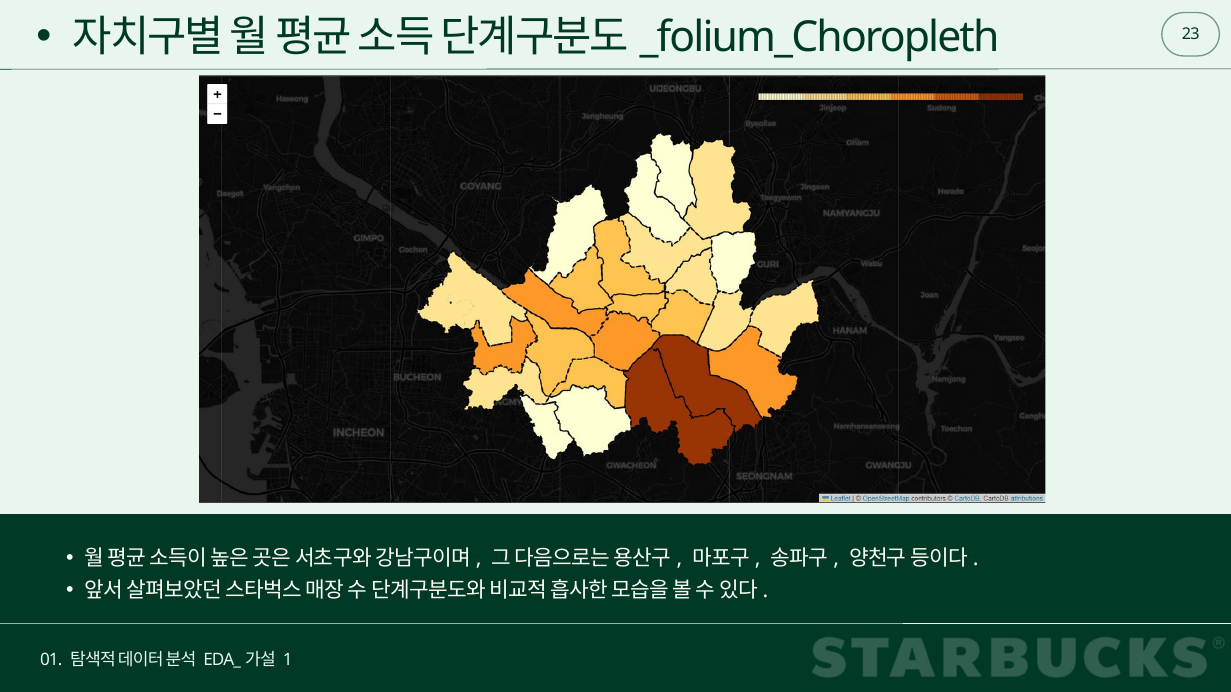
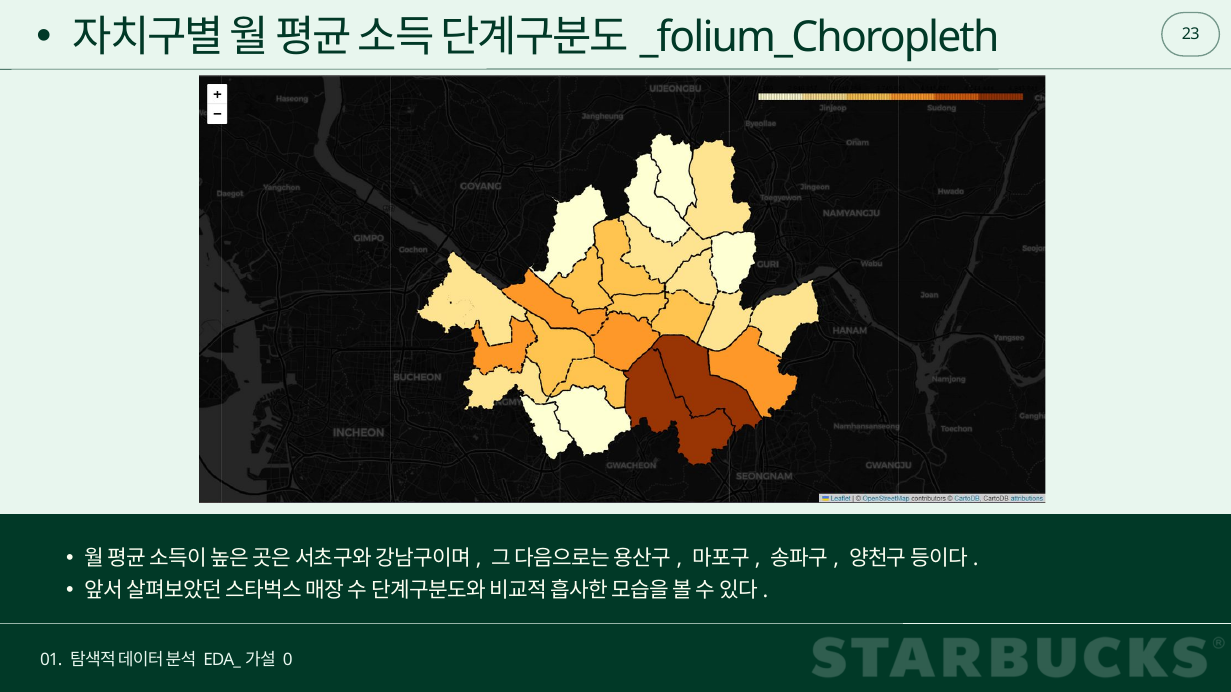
1: 1 -> 0 (288, 661)
